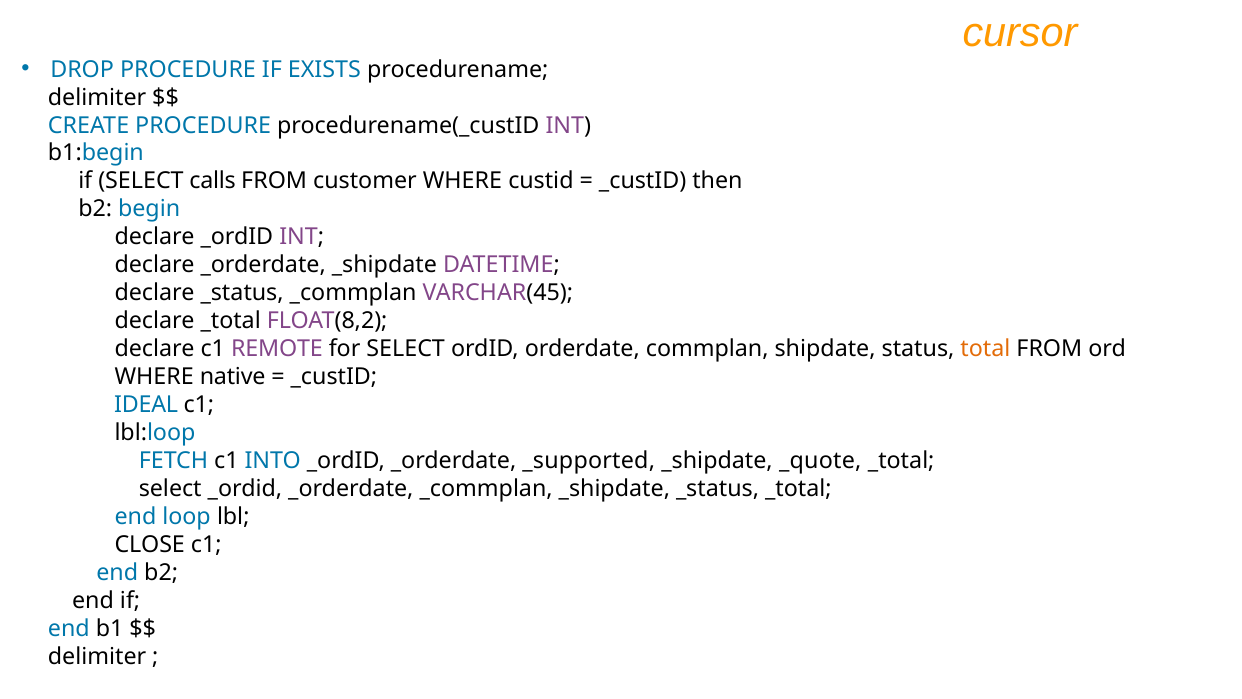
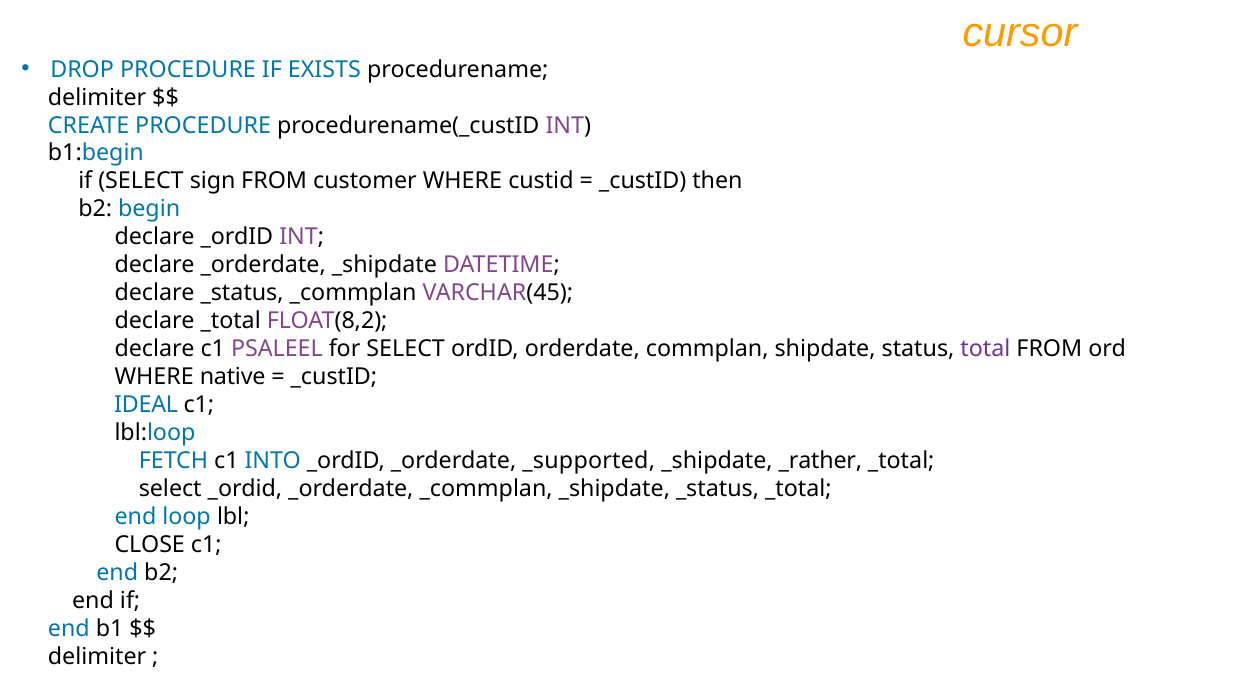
calls: calls -> sign (213, 181)
REMOTE: REMOTE -> PSALEEL (277, 349)
total colour: orange -> purple (985, 349)
_quote: _quote -> _rather (820, 461)
